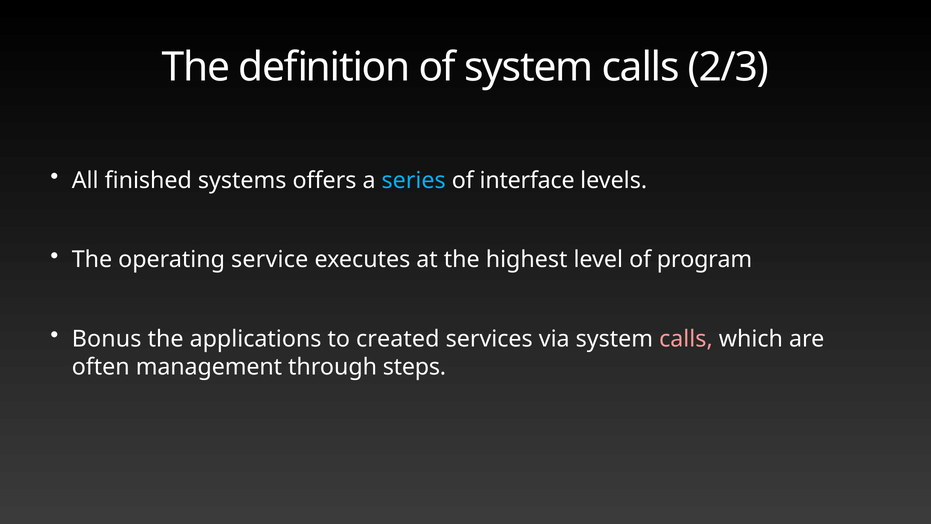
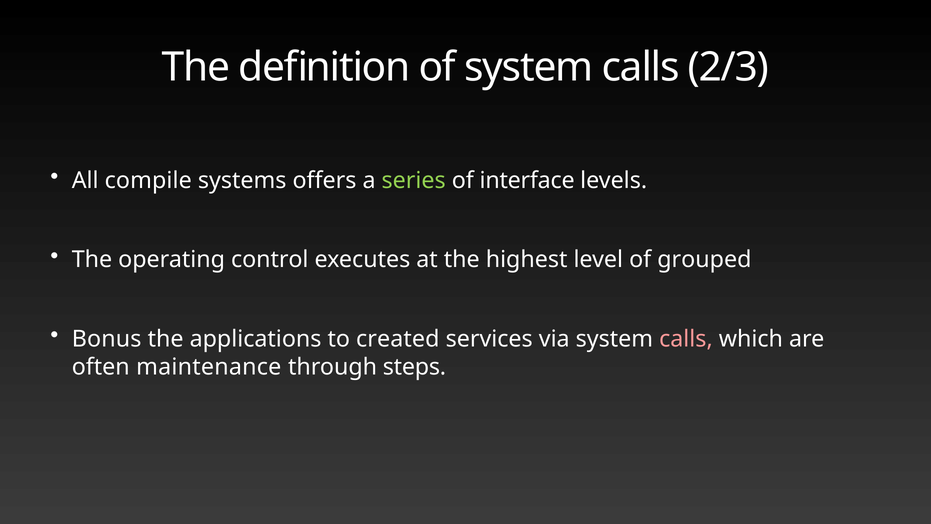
finished: finished -> compile (148, 180)
series colour: light blue -> light green (414, 180)
service: service -> control (270, 260)
program: program -> grouped (704, 260)
management: management -> maintenance (209, 367)
